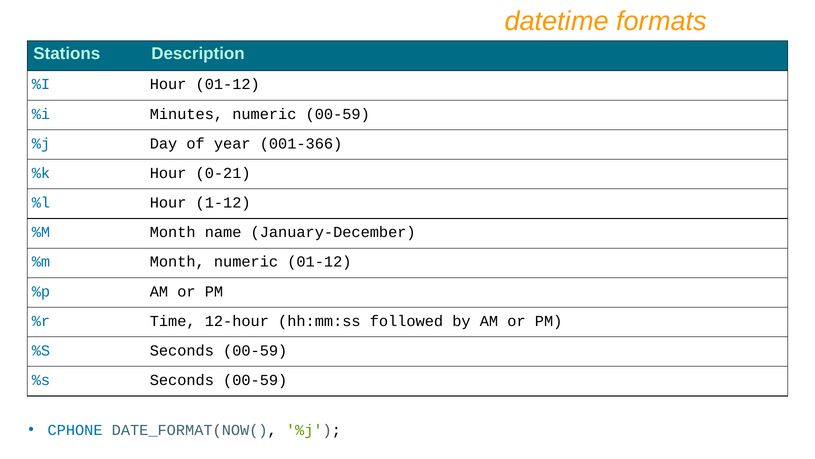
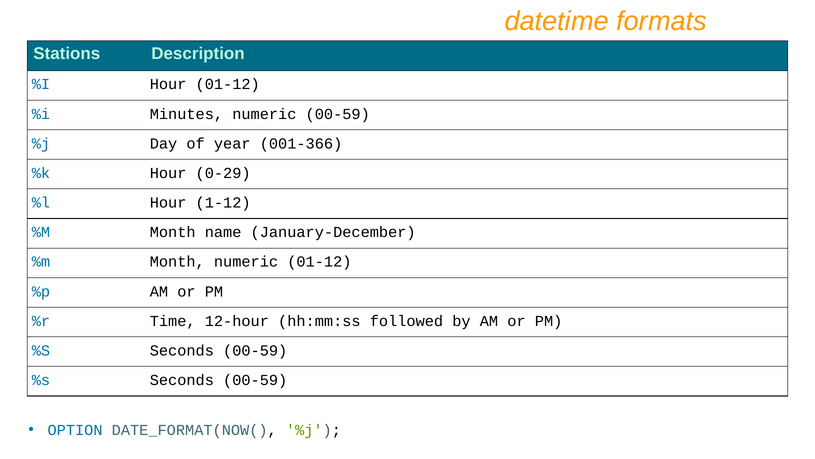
0-21: 0-21 -> 0-29 (223, 173)
CPHONE: CPHONE -> OPTION (75, 430)
